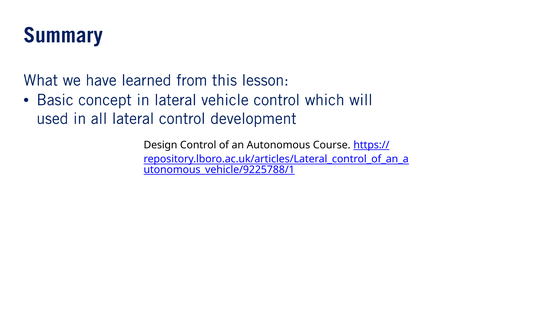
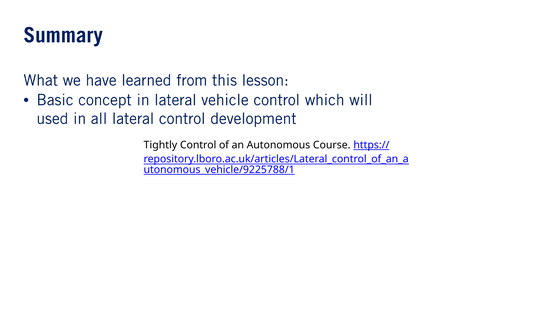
Design: Design -> Tightly (160, 145)
